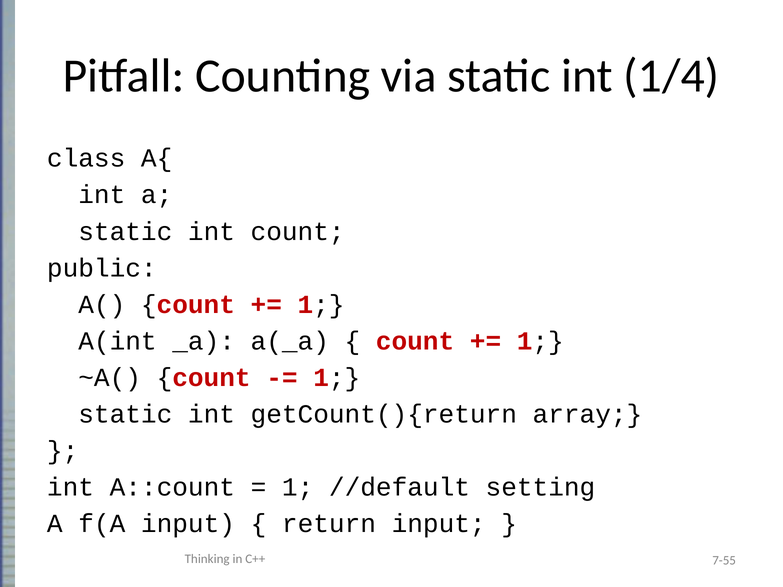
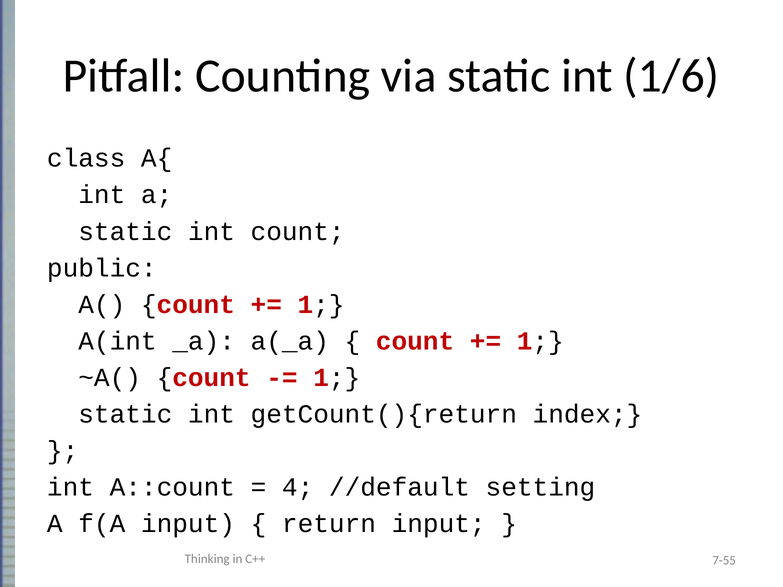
1/4: 1/4 -> 1/6 (671, 76)
array: array -> index (587, 414)
1: 1 -> 4 (298, 487)
